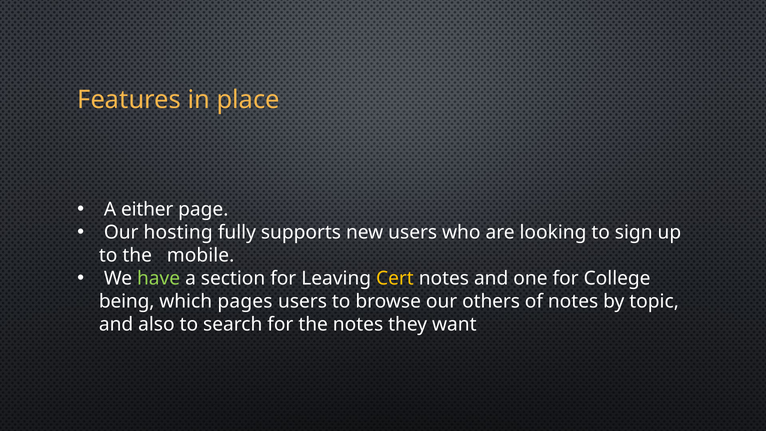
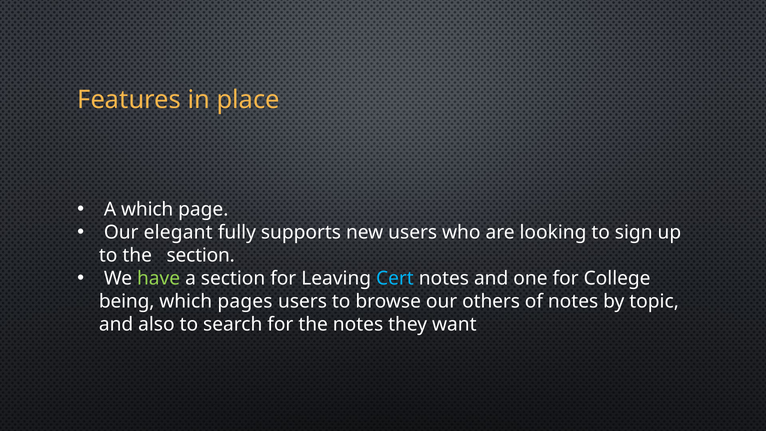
A either: either -> which (147, 210)
hosting: hosting -> elegant (178, 233)
the mobile: mobile -> section (201, 256)
Cert colour: yellow -> light blue (395, 279)
